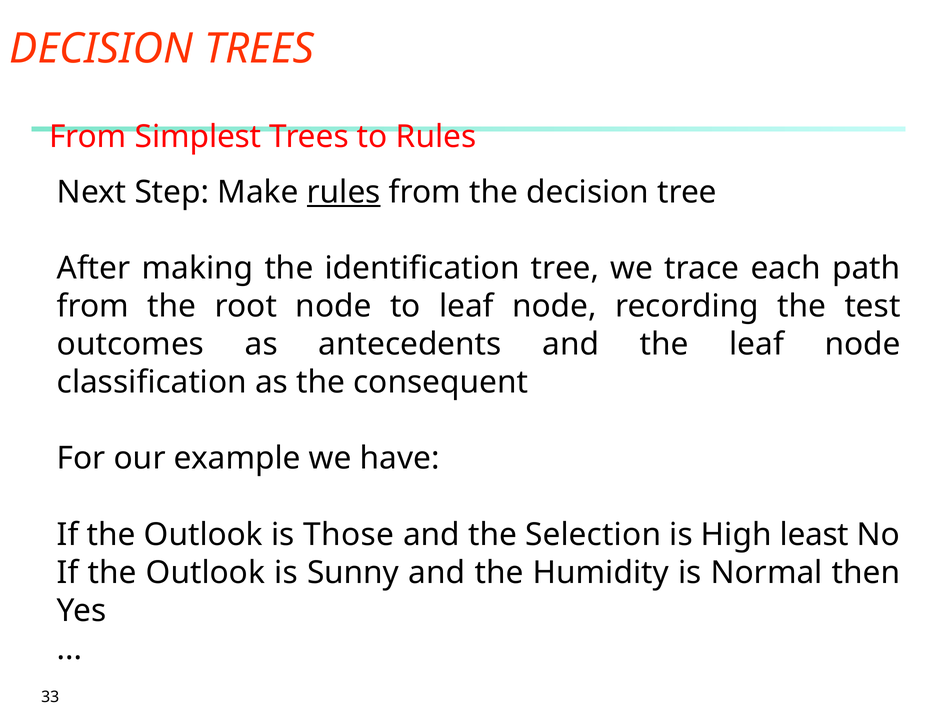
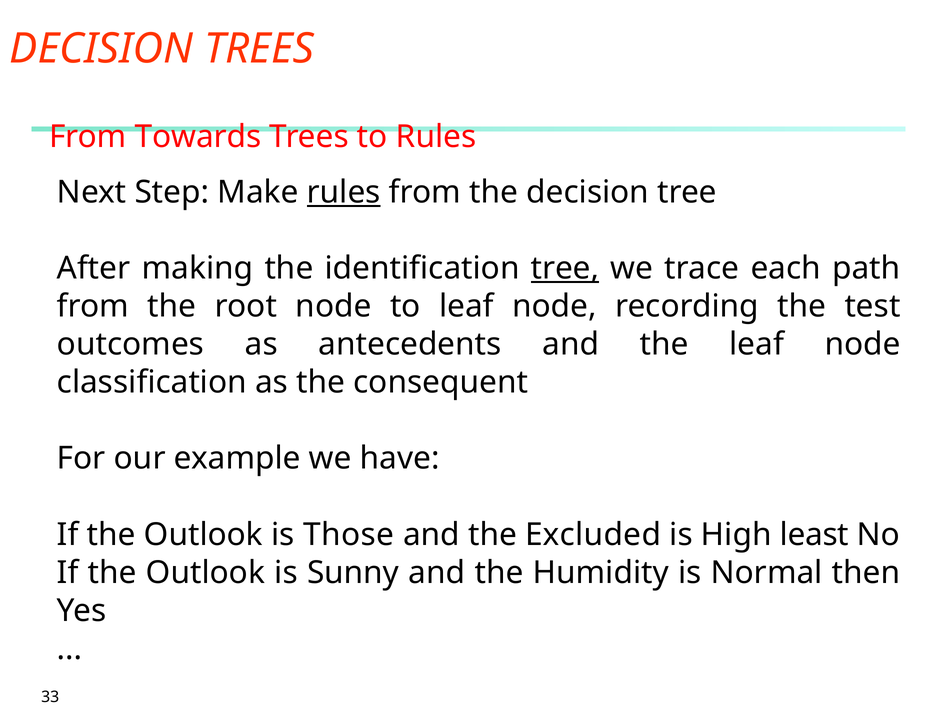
Simplest: Simplest -> Towards (198, 137)
tree underline: none -> present (565, 268)
Selection: Selection -> Excluded (593, 534)
